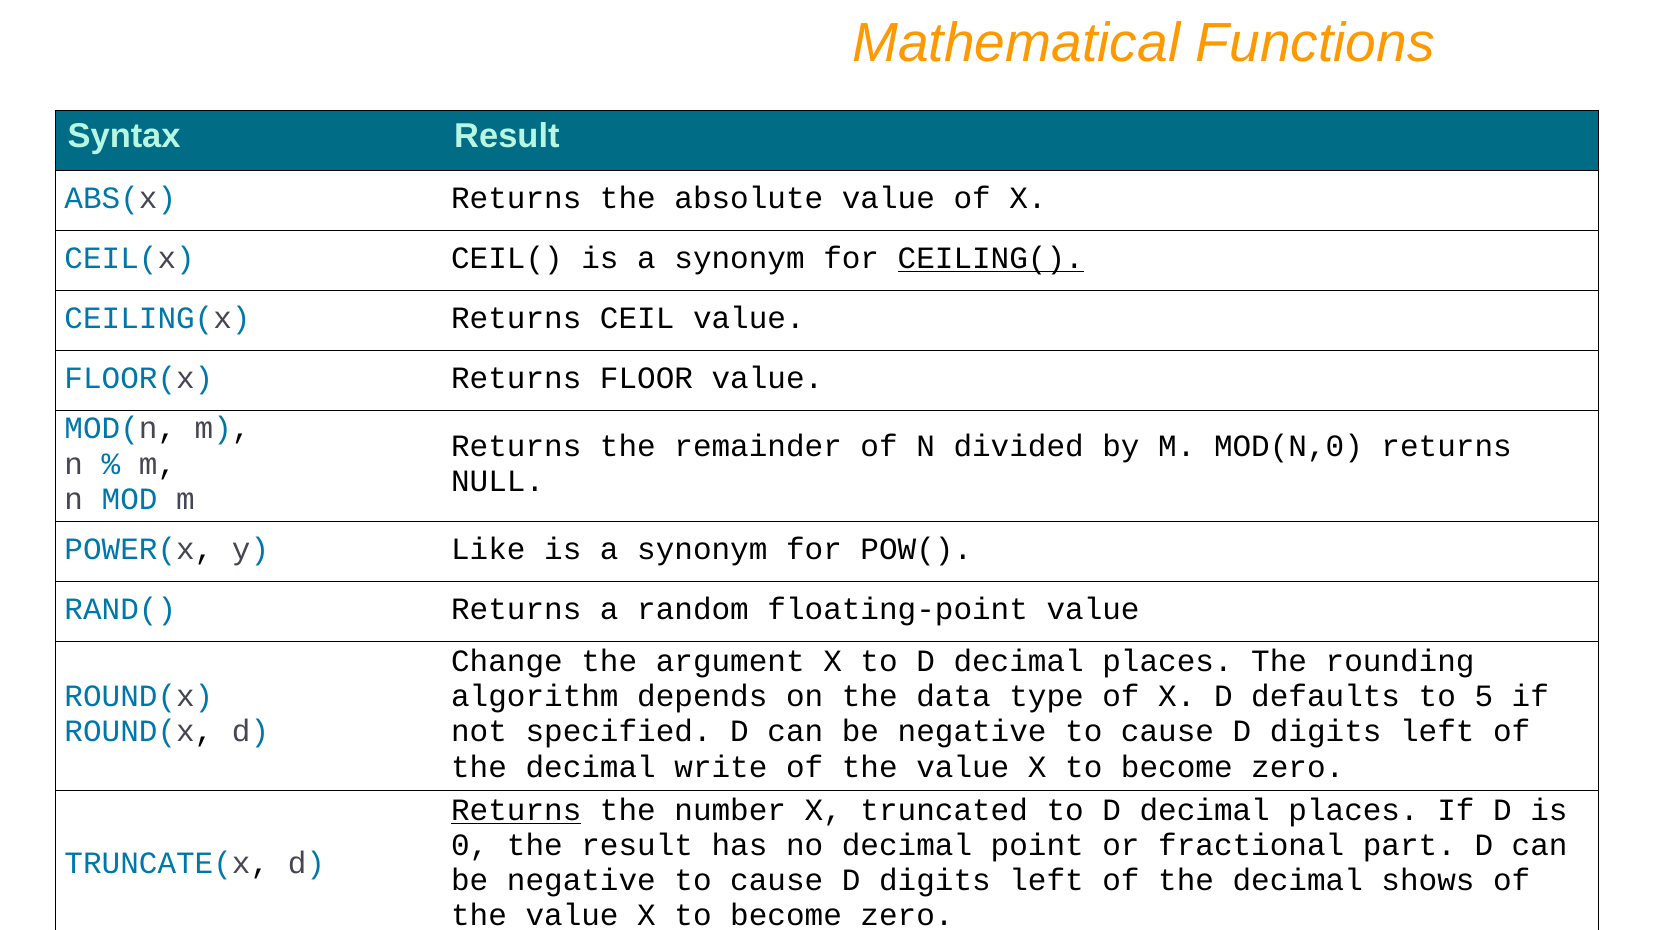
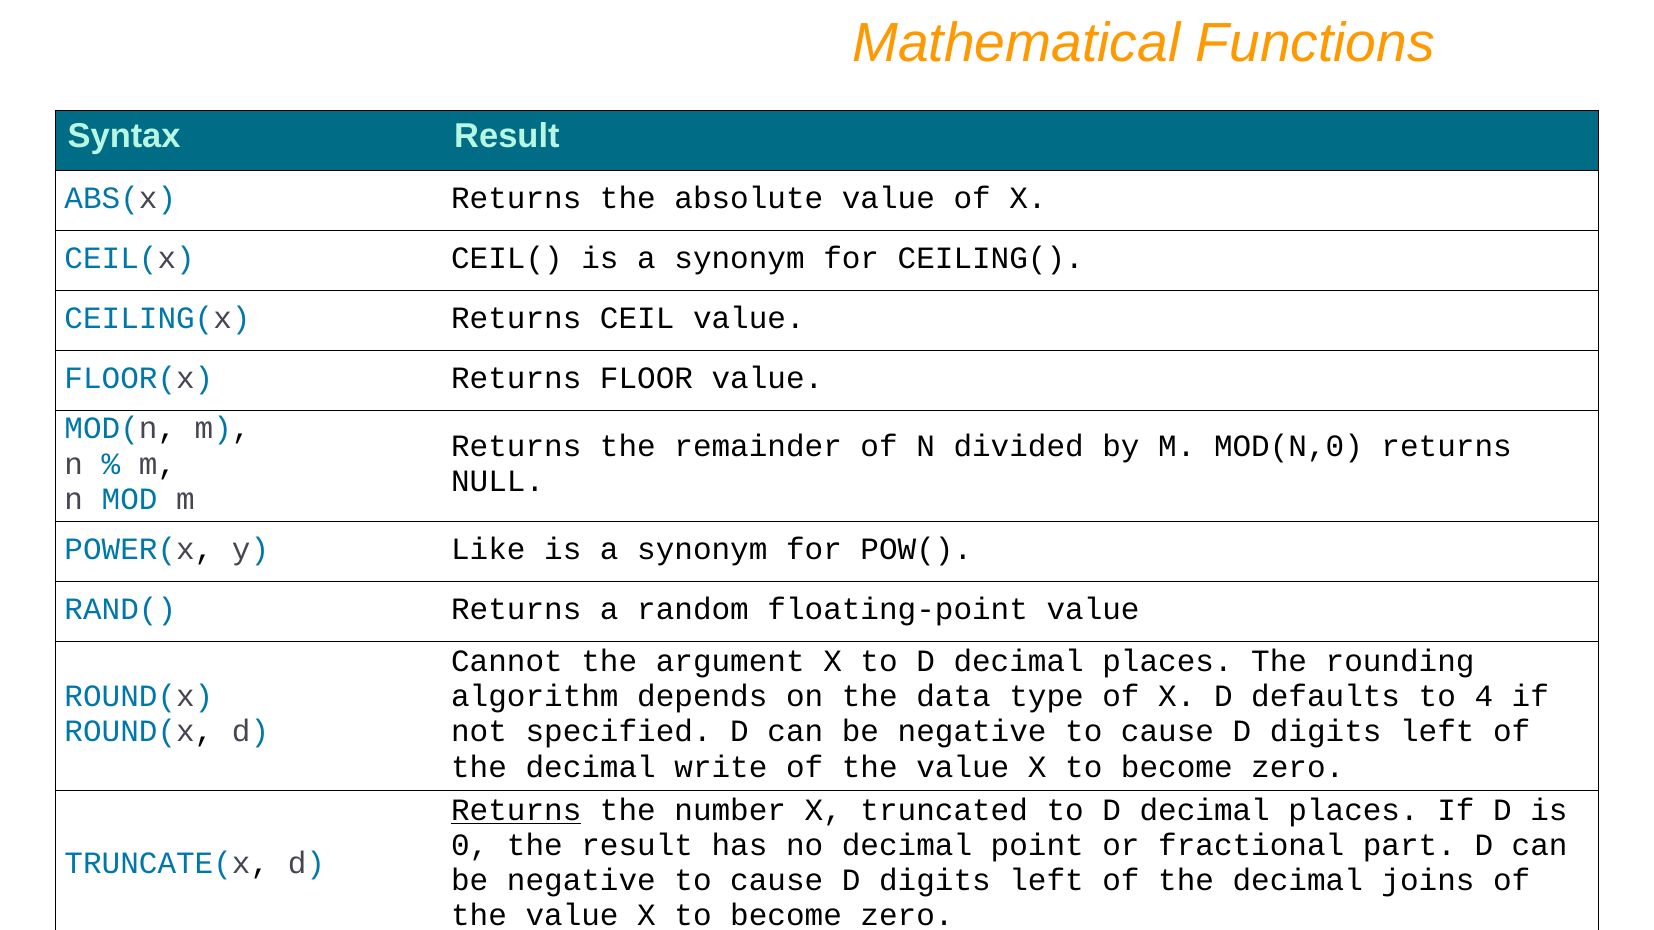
CEILING( underline: present -> none (991, 258)
Change: Change -> Cannot (507, 662)
5: 5 -> 4 (1484, 697)
shows: shows -> joins (1428, 881)
